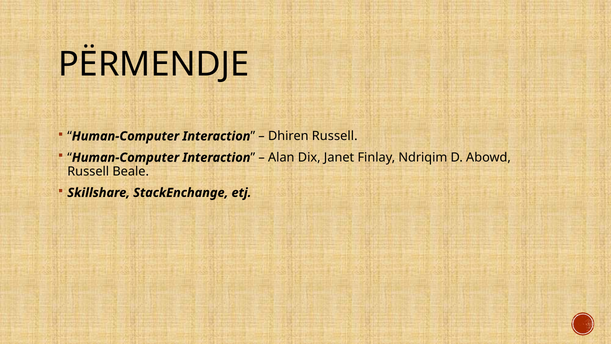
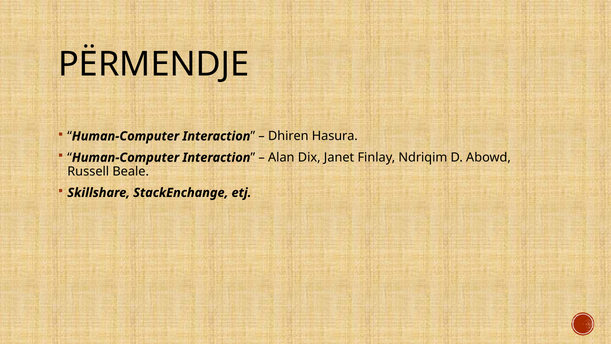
Dhiren Russell: Russell -> Hasura (335, 136)
